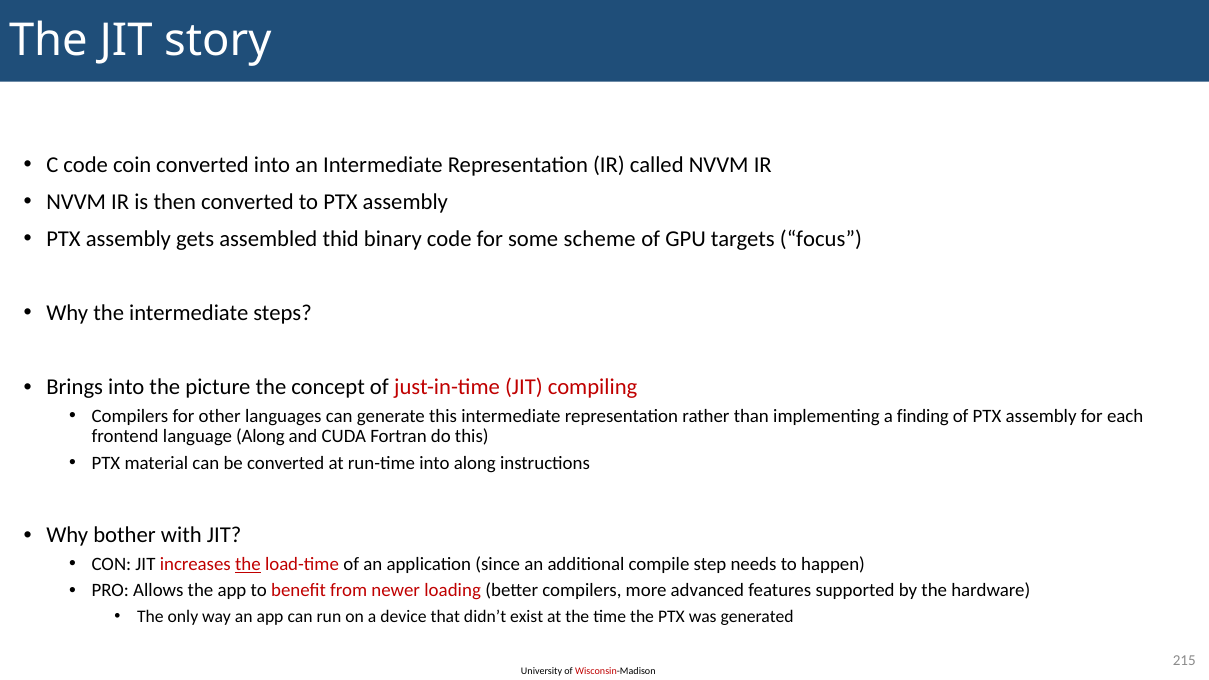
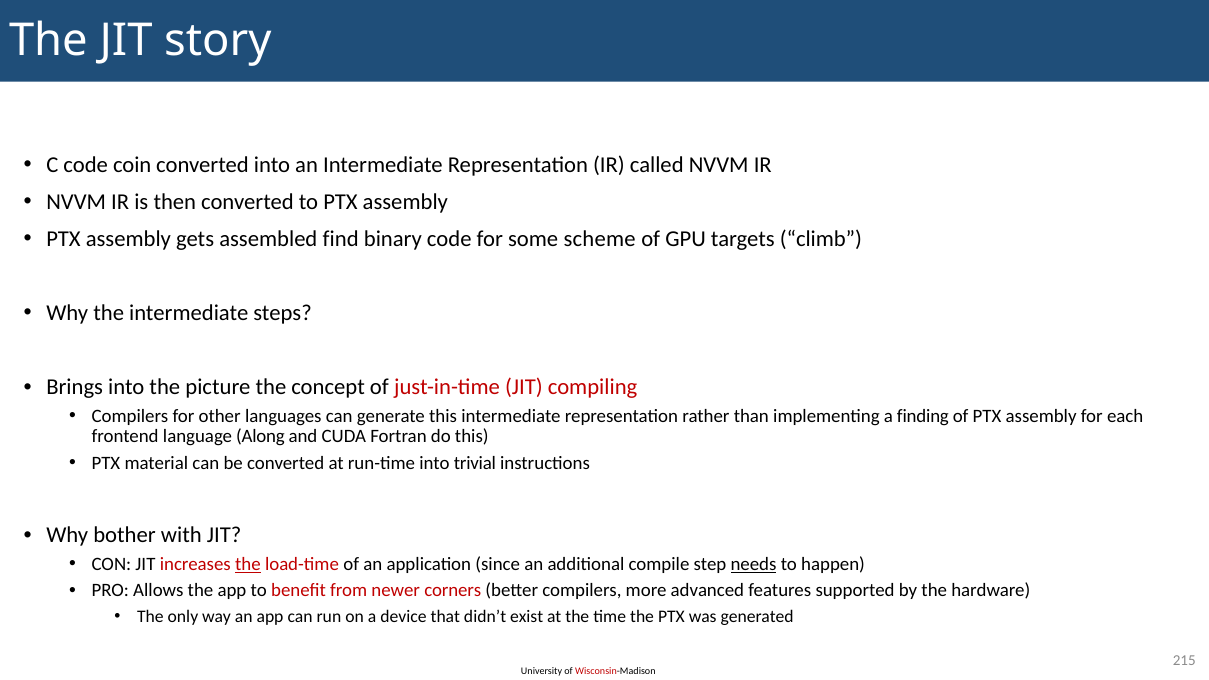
thid: thid -> find (341, 239)
focus: focus -> climb (821, 239)
into along: along -> trivial (475, 463)
needs underline: none -> present (754, 564)
loading: loading -> corners (453, 591)
